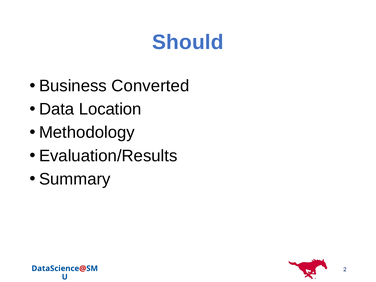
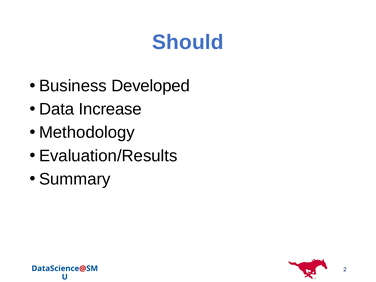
Converted: Converted -> Developed (151, 86)
Location: Location -> Increase (110, 109)
